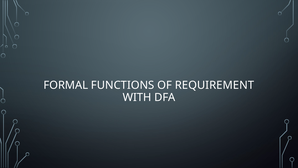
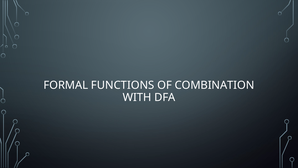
REQUIREMENT: REQUIREMENT -> COMBINATION (215, 85)
